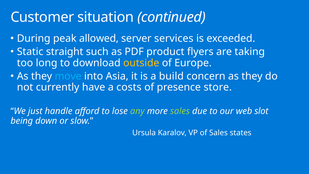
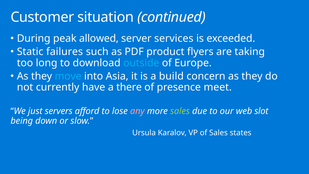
straight: straight -> failures (65, 52)
outside colour: yellow -> light blue (141, 63)
costs: costs -> there (129, 87)
store: store -> meet (218, 87)
handle: handle -> servers (59, 111)
any colour: light green -> pink (137, 111)
